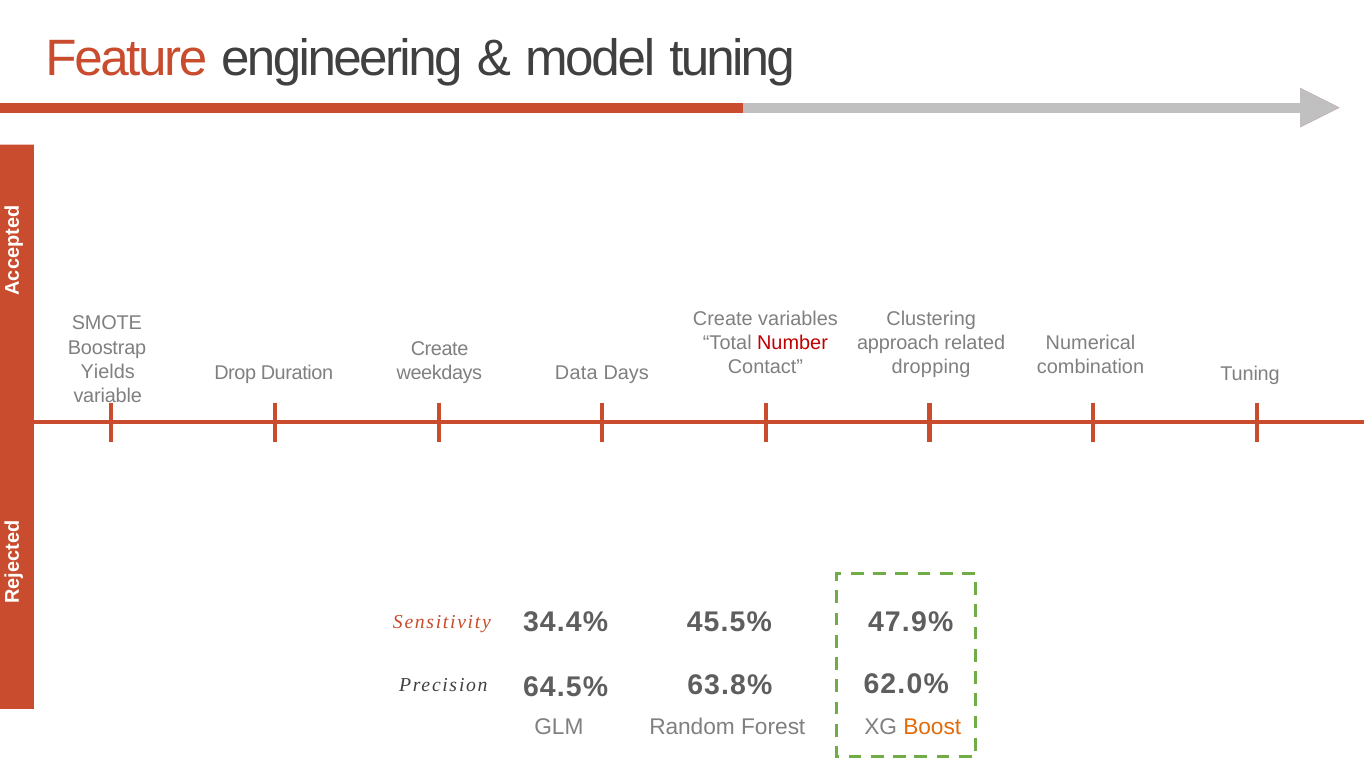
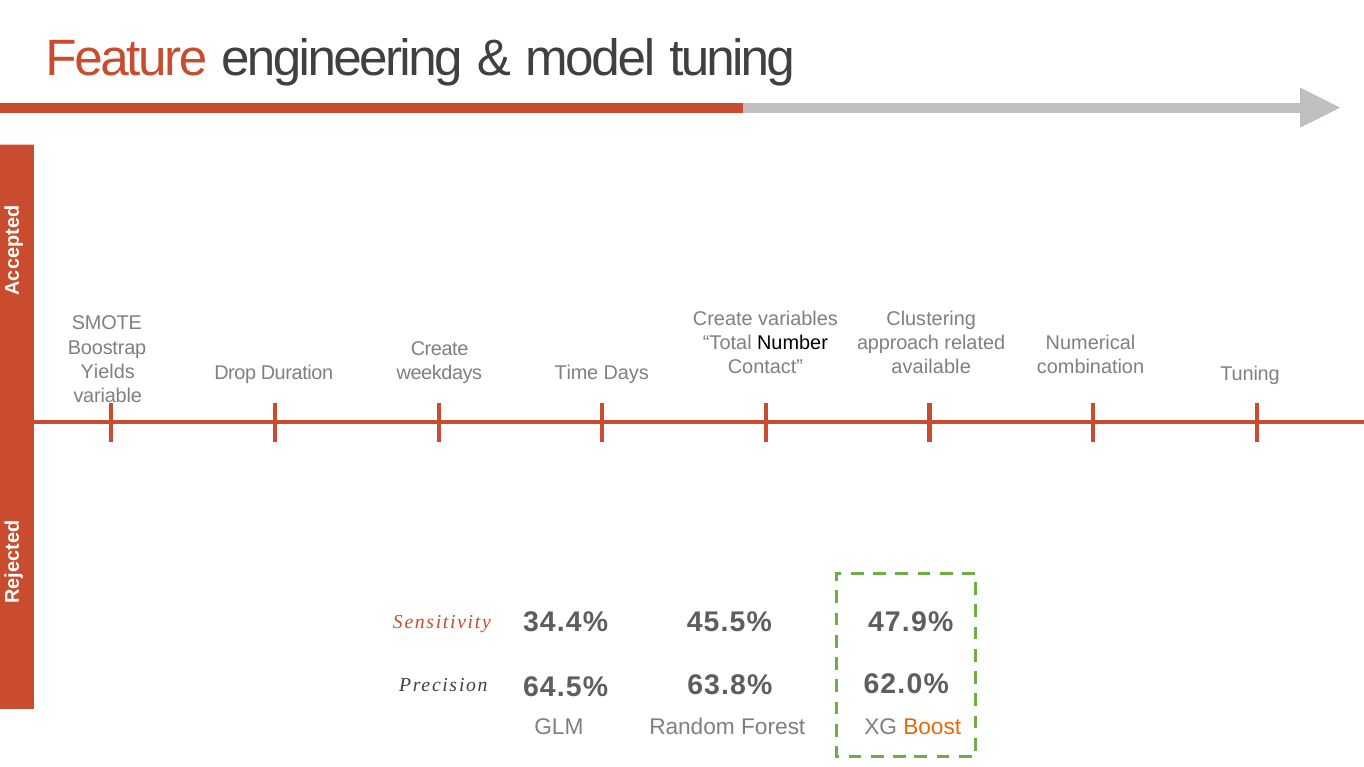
Number colour: red -> black (793, 343)
dropping: dropping -> available (931, 367)
Data: Data -> Time (576, 373)
